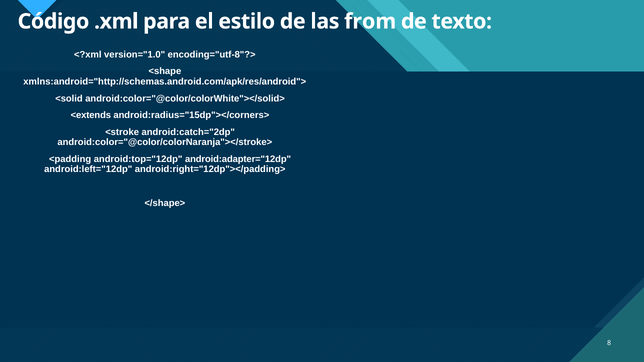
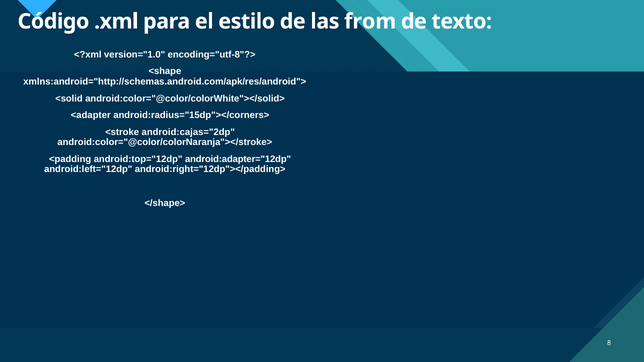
<extends: <extends -> <adapter (91, 115)
android:catch="2dp: android:catch="2dp -> android:cajas="2dp (188, 132)
